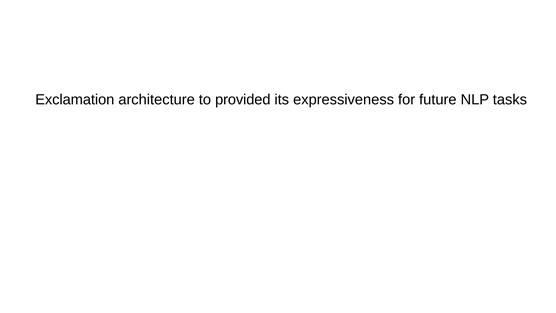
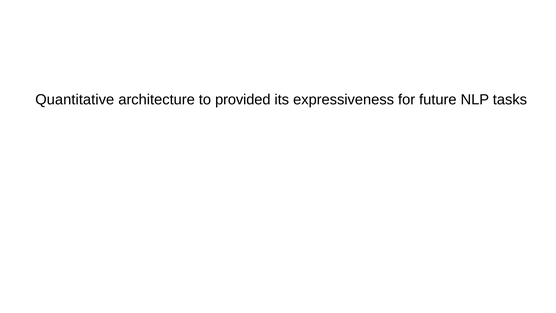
Exclamation: Exclamation -> Quantitative (75, 100)
